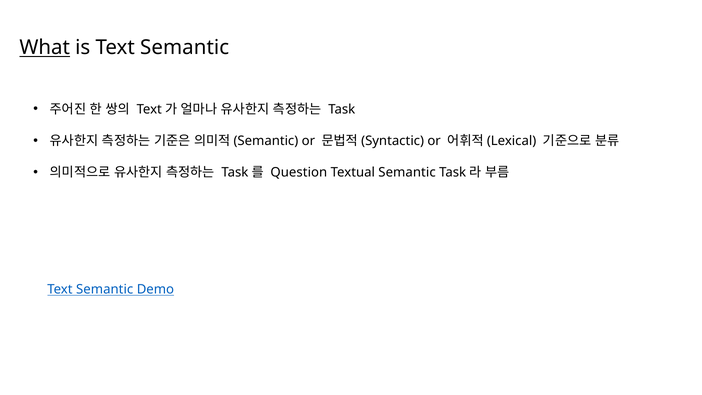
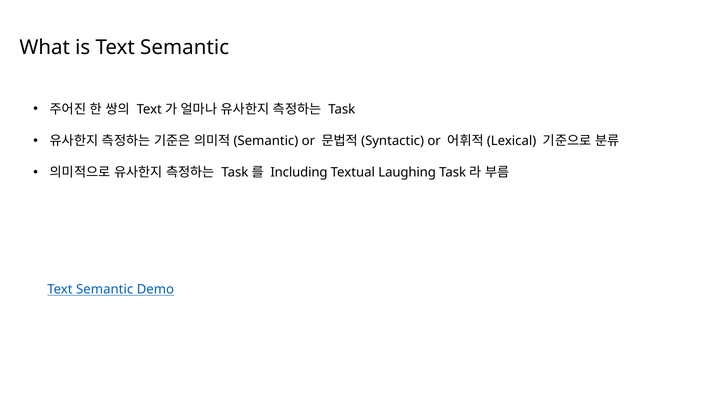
What underline: present -> none (45, 48)
Question: Question -> Including (299, 172)
Textual Semantic: Semantic -> Laughing (407, 172)
